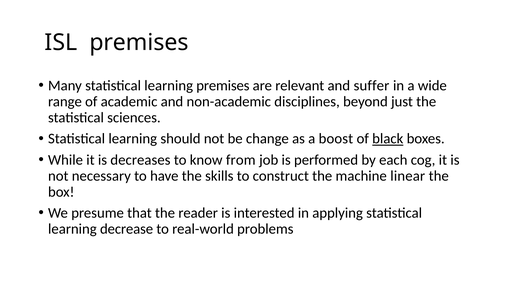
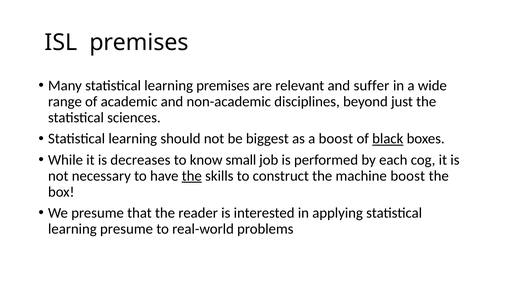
change: change -> biggest (267, 139)
from: from -> small (241, 160)
the underline: none -> present (192, 176)
machine linear: linear -> boost (408, 176)
learning decrease: decrease -> presume (127, 229)
